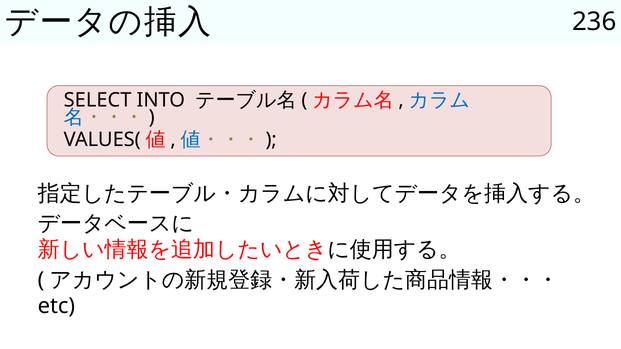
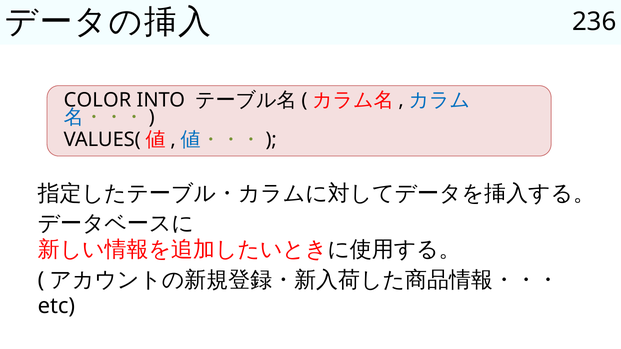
SELECT: SELECT -> COLOR (98, 100)
